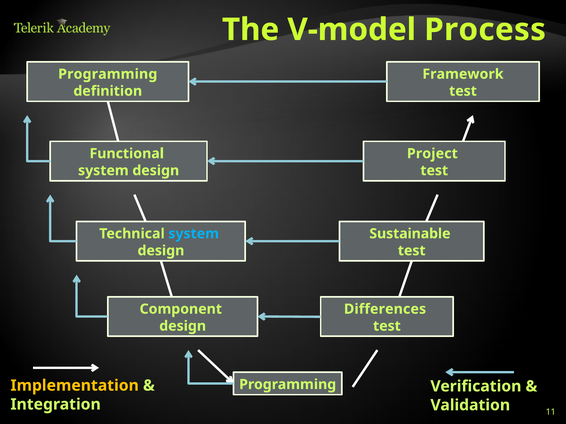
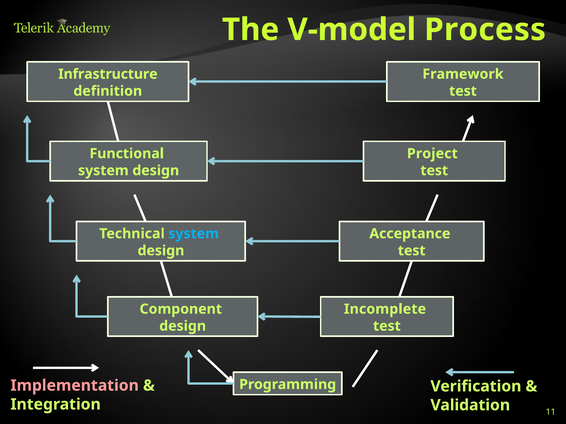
Programming: Programming -> Infrastructure (108, 74)
Sustainable: Sustainable -> Acceptance (410, 234)
Differences: Differences -> Incomplete (385, 309)
Implementation colour: yellow -> pink (75, 386)
